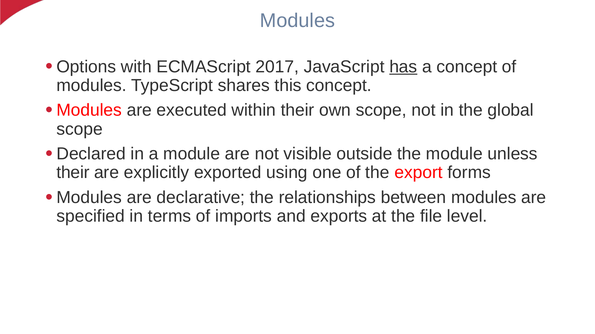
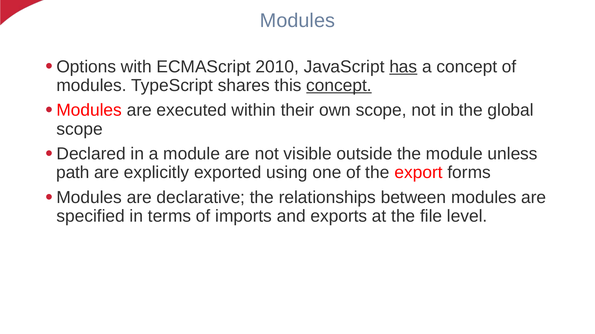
2017: 2017 -> 2010 (277, 67)
concept underline: none -> present (339, 86)
their: their -> path (73, 173)
